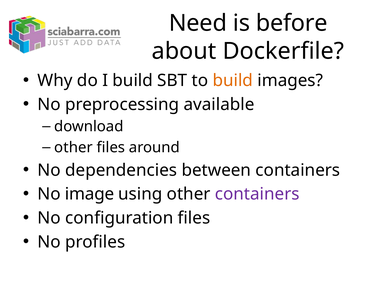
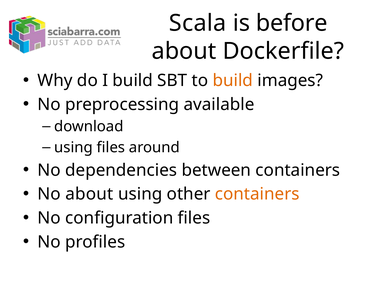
Need: Need -> Scala (198, 23)
other: other -> using (74, 147)
No image: image -> about (89, 194)
containers colour: purple -> orange (257, 194)
